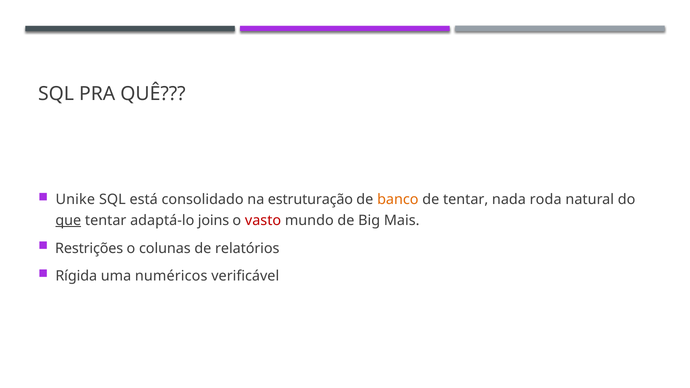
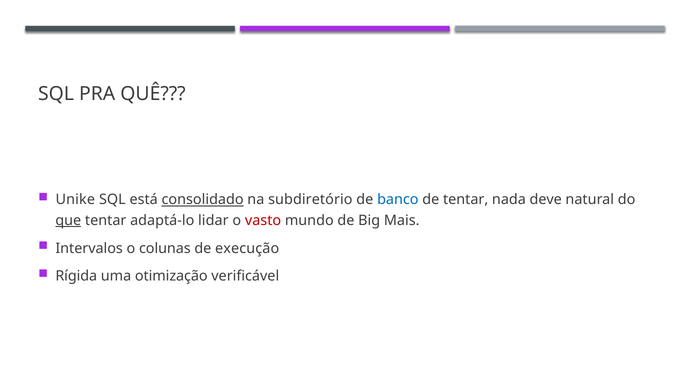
consolidado underline: none -> present (203, 200)
estruturação: estruturação -> subdiretório (310, 200)
banco colour: orange -> blue (398, 200)
roda: roda -> deve (546, 200)
joins: joins -> lidar (213, 220)
Restrições: Restrições -> Intervalos (89, 248)
relatórios: relatórios -> execução (247, 248)
numéricos: numéricos -> otimização (171, 276)
